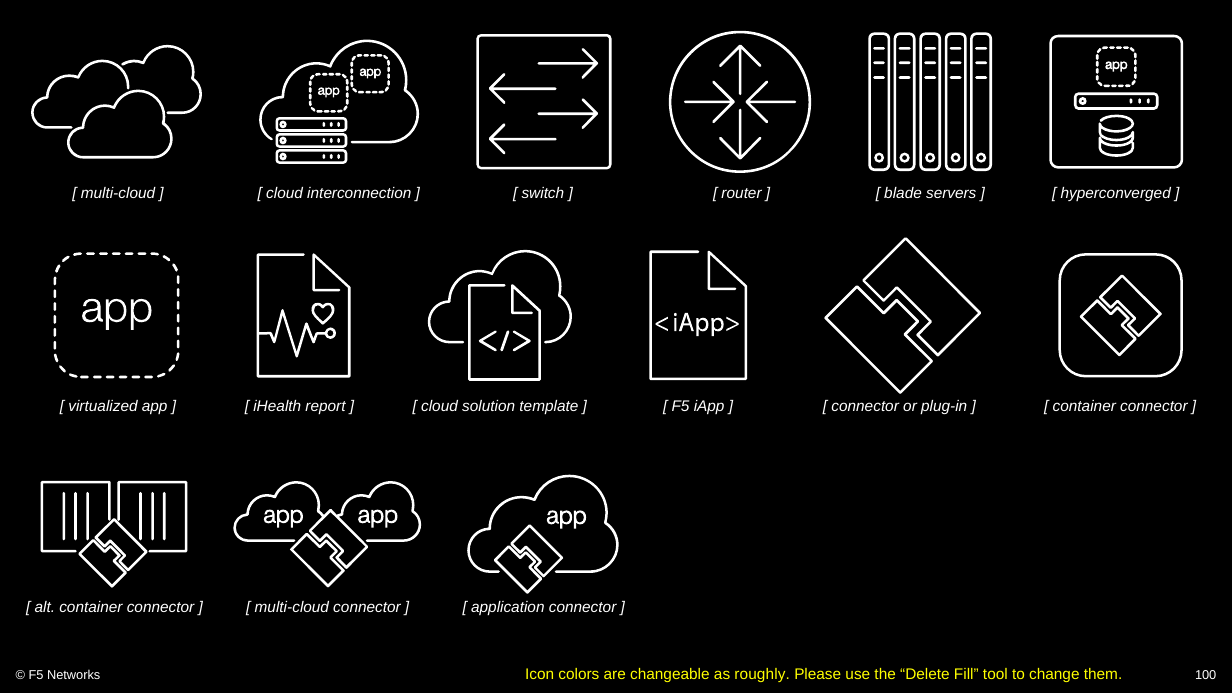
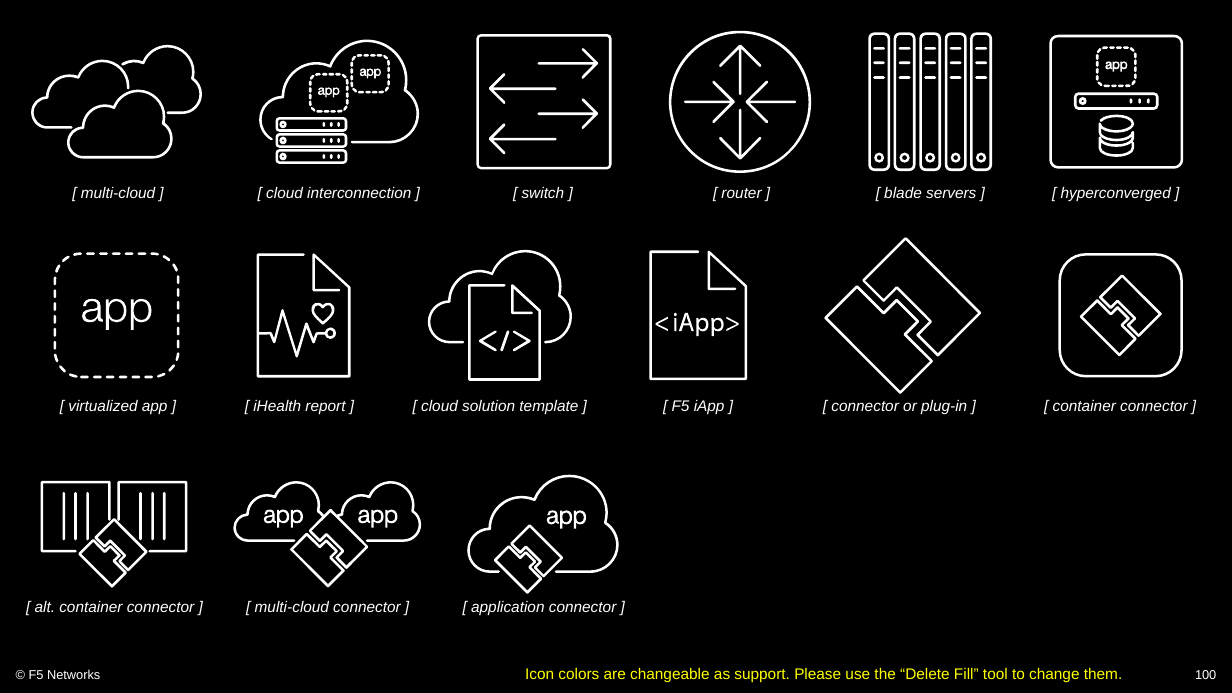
roughly: roughly -> support (762, 675)
